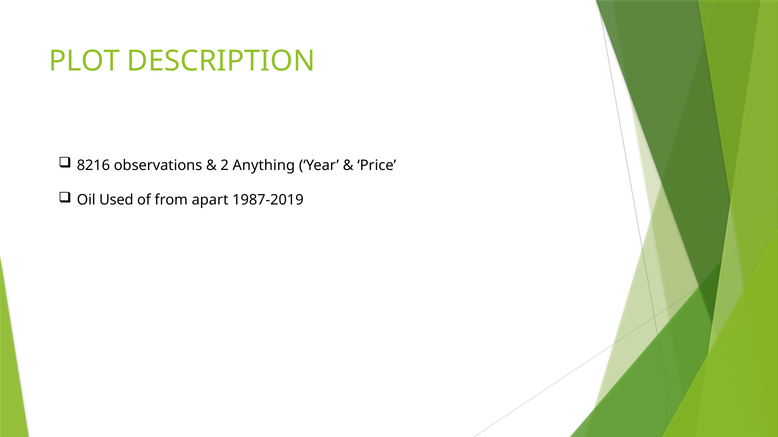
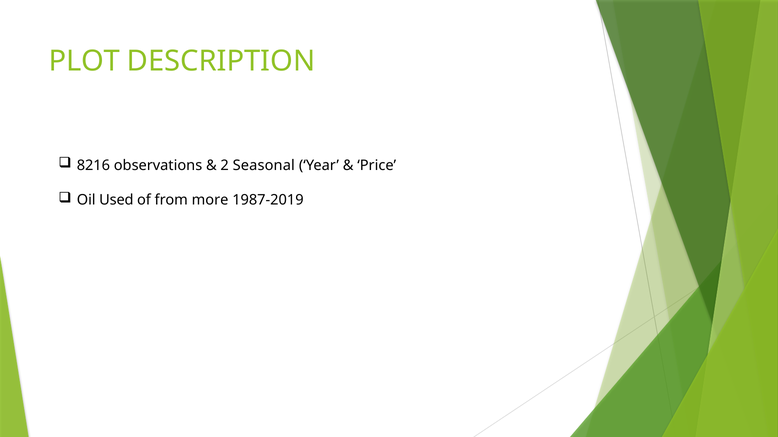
Anything: Anything -> Seasonal (264, 165)
apart: apart -> more (210, 200)
